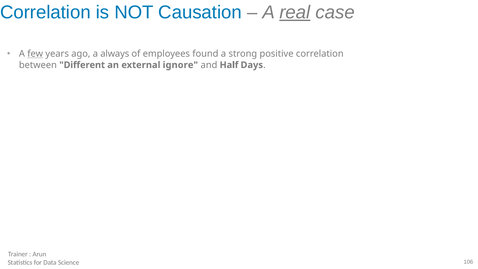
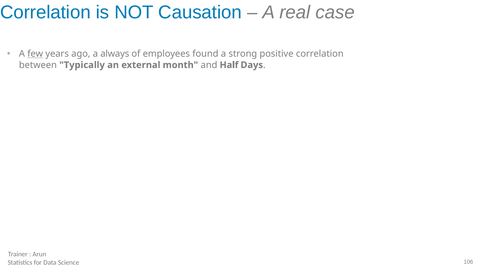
real underline: present -> none (295, 12)
Different: Different -> Typically (82, 65)
ignore: ignore -> month (180, 65)
